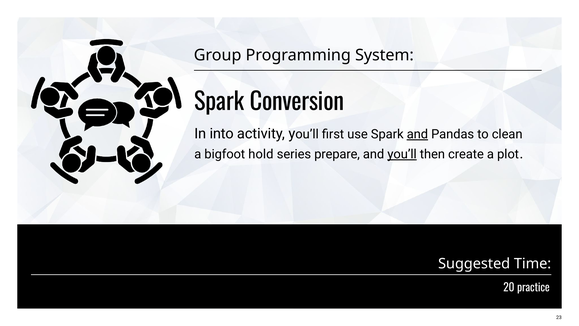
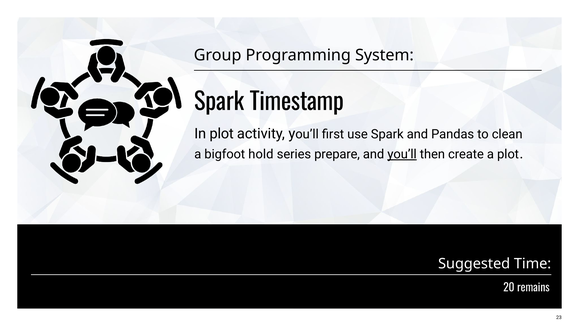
Conversion: Conversion -> Timestamp (297, 102)
In into: into -> plot (222, 134)
and underline: present -> none (417, 134)
practice: practice -> remains (533, 287)
